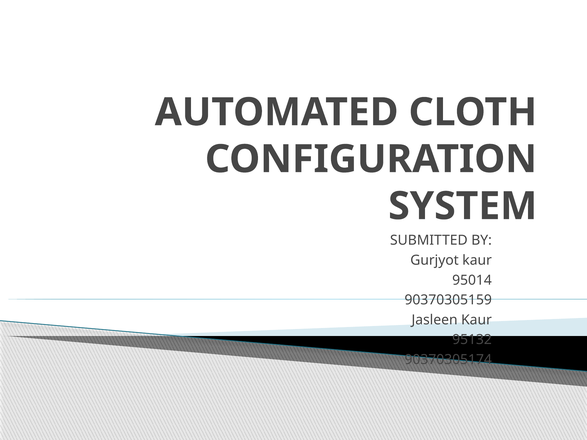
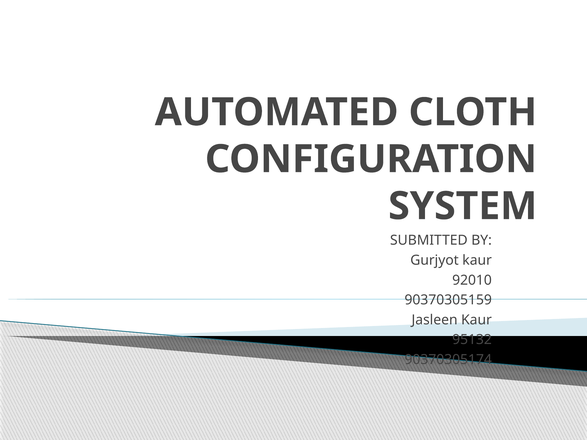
95014: 95014 -> 92010 (472, 280)
